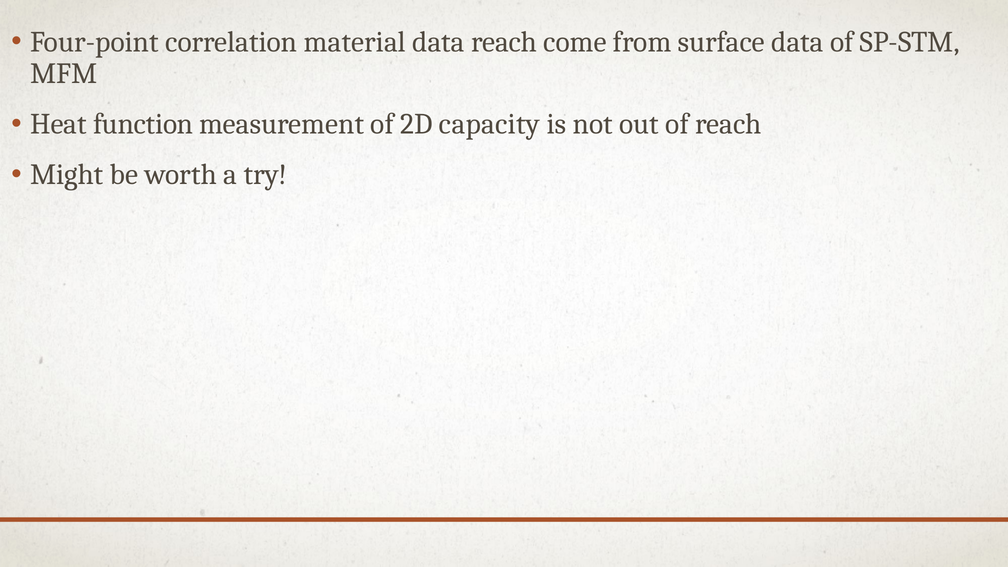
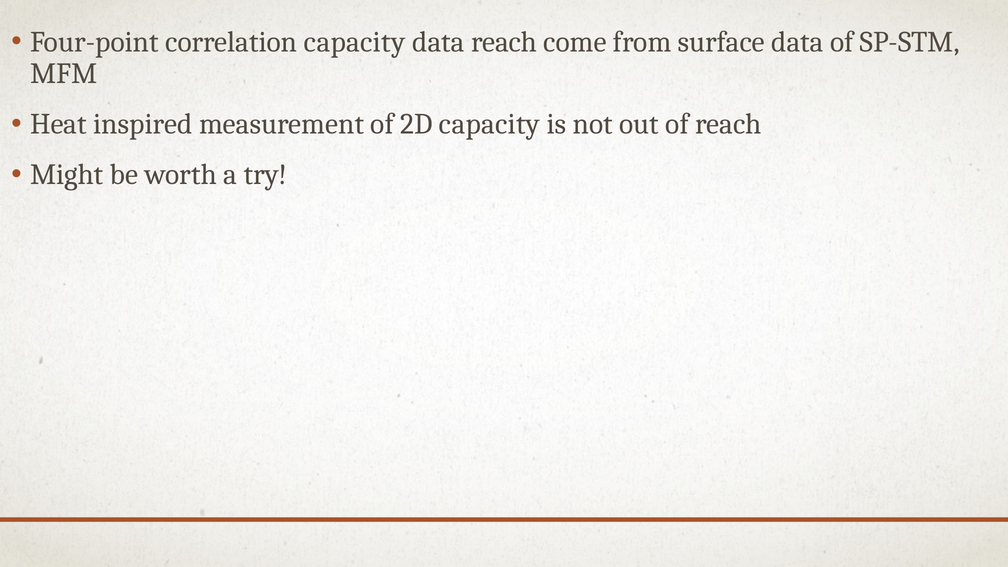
correlation material: material -> capacity (355, 42)
function: function -> inspired (143, 124)
